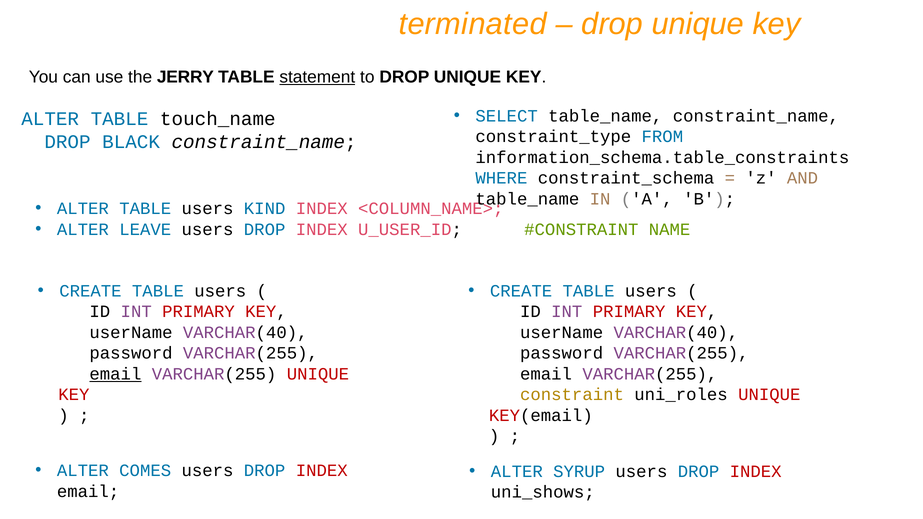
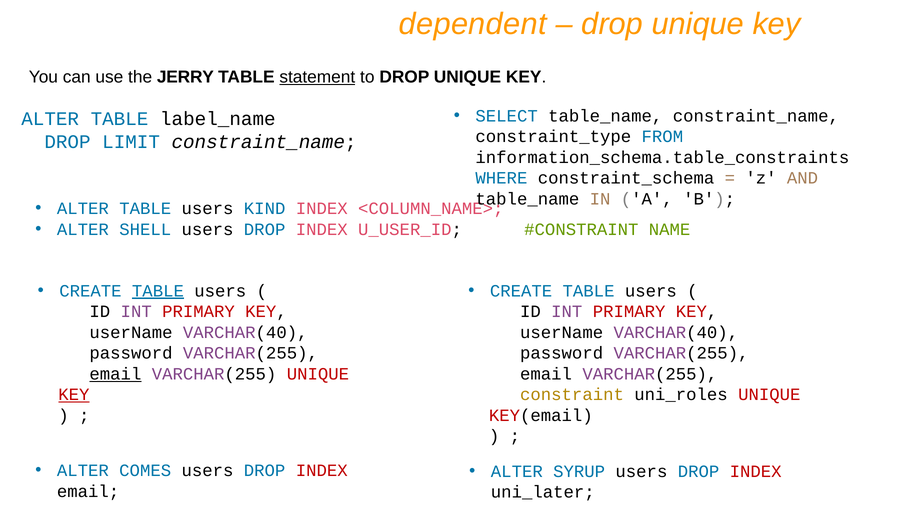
terminated: terminated -> dependent (473, 24)
touch_name: touch_name -> label_name (218, 119)
BLACK: BLACK -> LIMIT (131, 142)
LEAVE: LEAVE -> SHELL (145, 229)
TABLE underline: none -> present (158, 291)
KEY underline: none -> present (74, 395)
uni_shows: uni_shows -> uni_later (543, 492)
